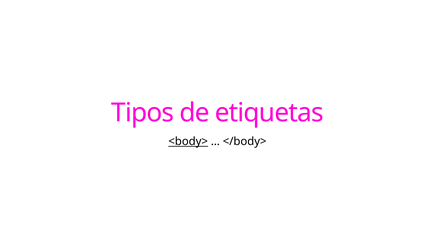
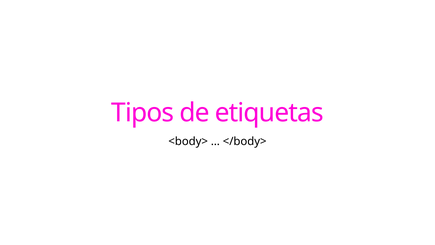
<body> underline: present -> none (188, 141)
